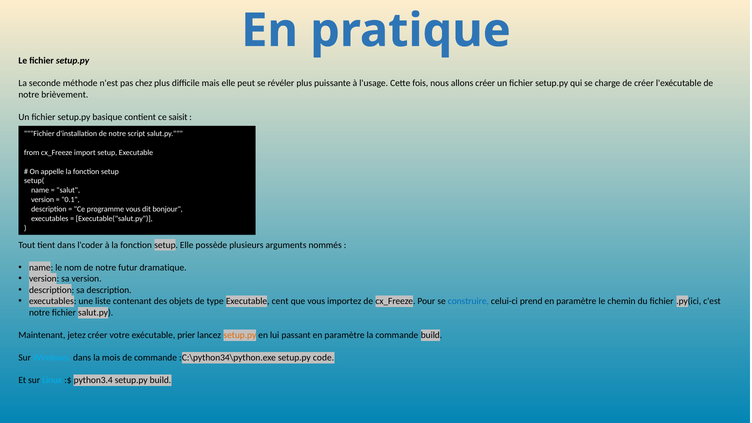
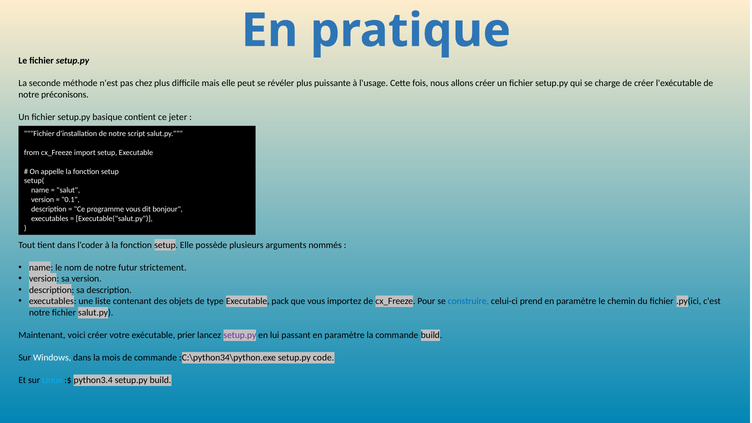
brièvement: brièvement -> préconisons (65, 95)
saisit: saisit -> jeter (178, 117)
dramatique: dramatique -> strictement (163, 268)
cent: cent -> pack (280, 301)
jetez: jetez -> voici (77, 335)
setup.py colour: orange -> purple (240, 335)
Windows colour: light blue -> white (52, 358)
